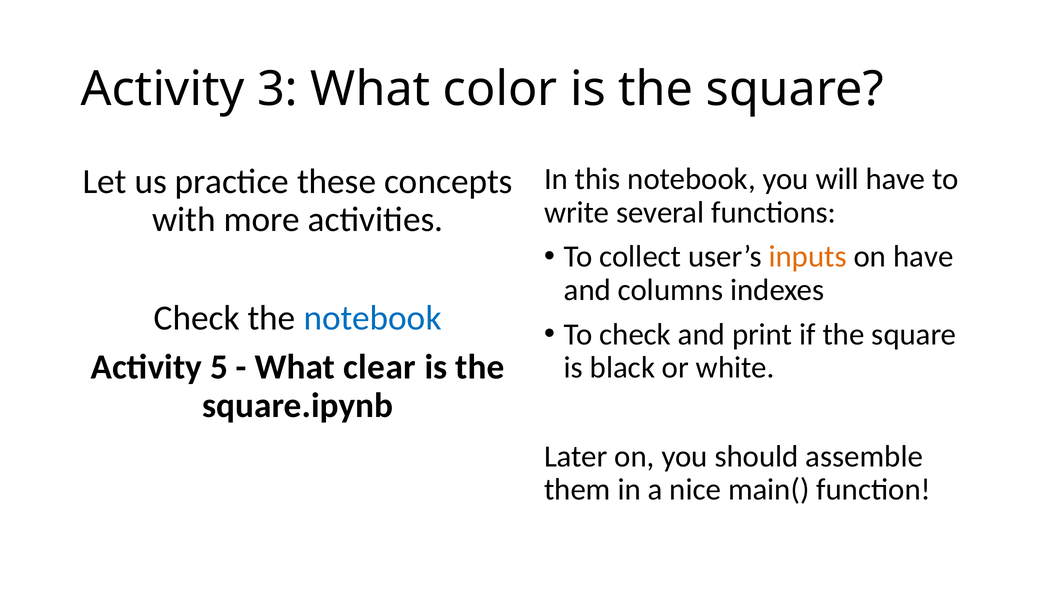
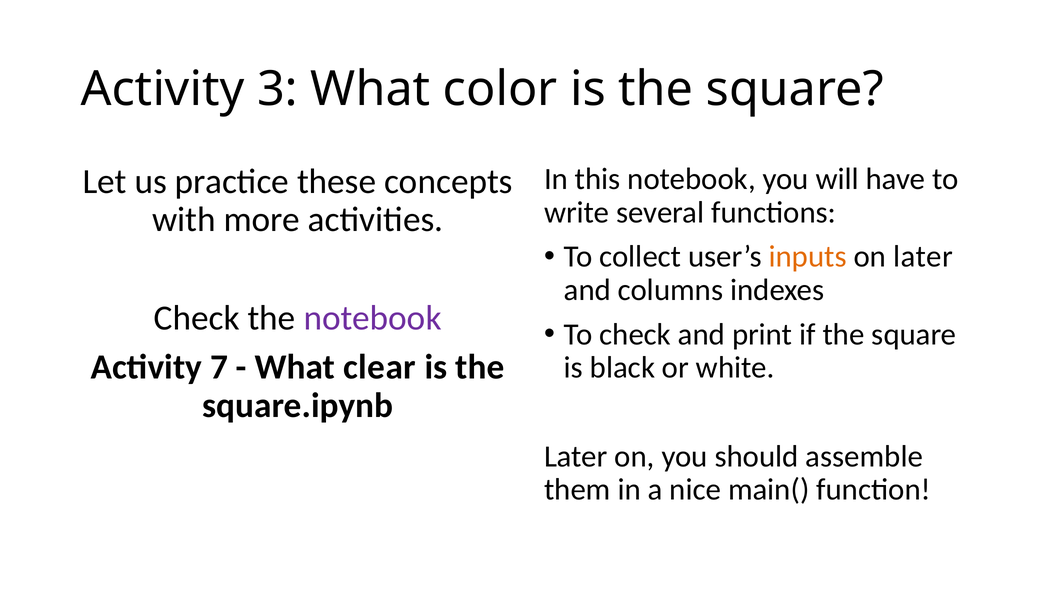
on have: have -> later (923, 257)
notebook colour: blue -> purple (373, 318)
5: 5 -> 7 (219, 367)
